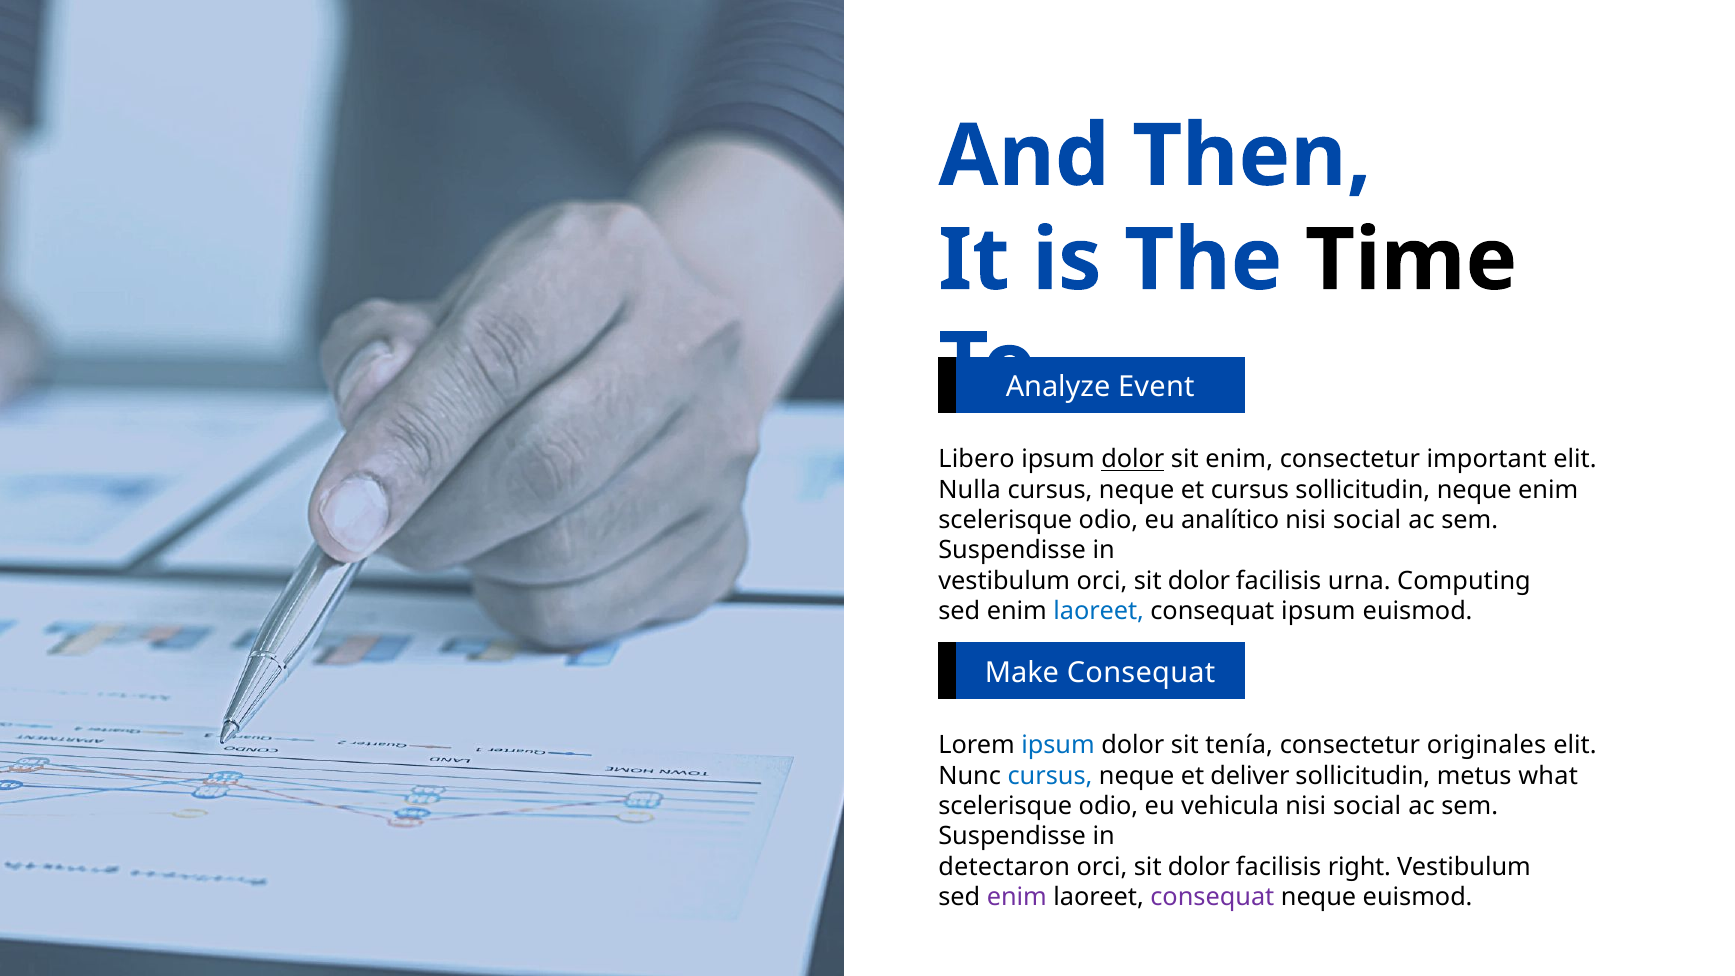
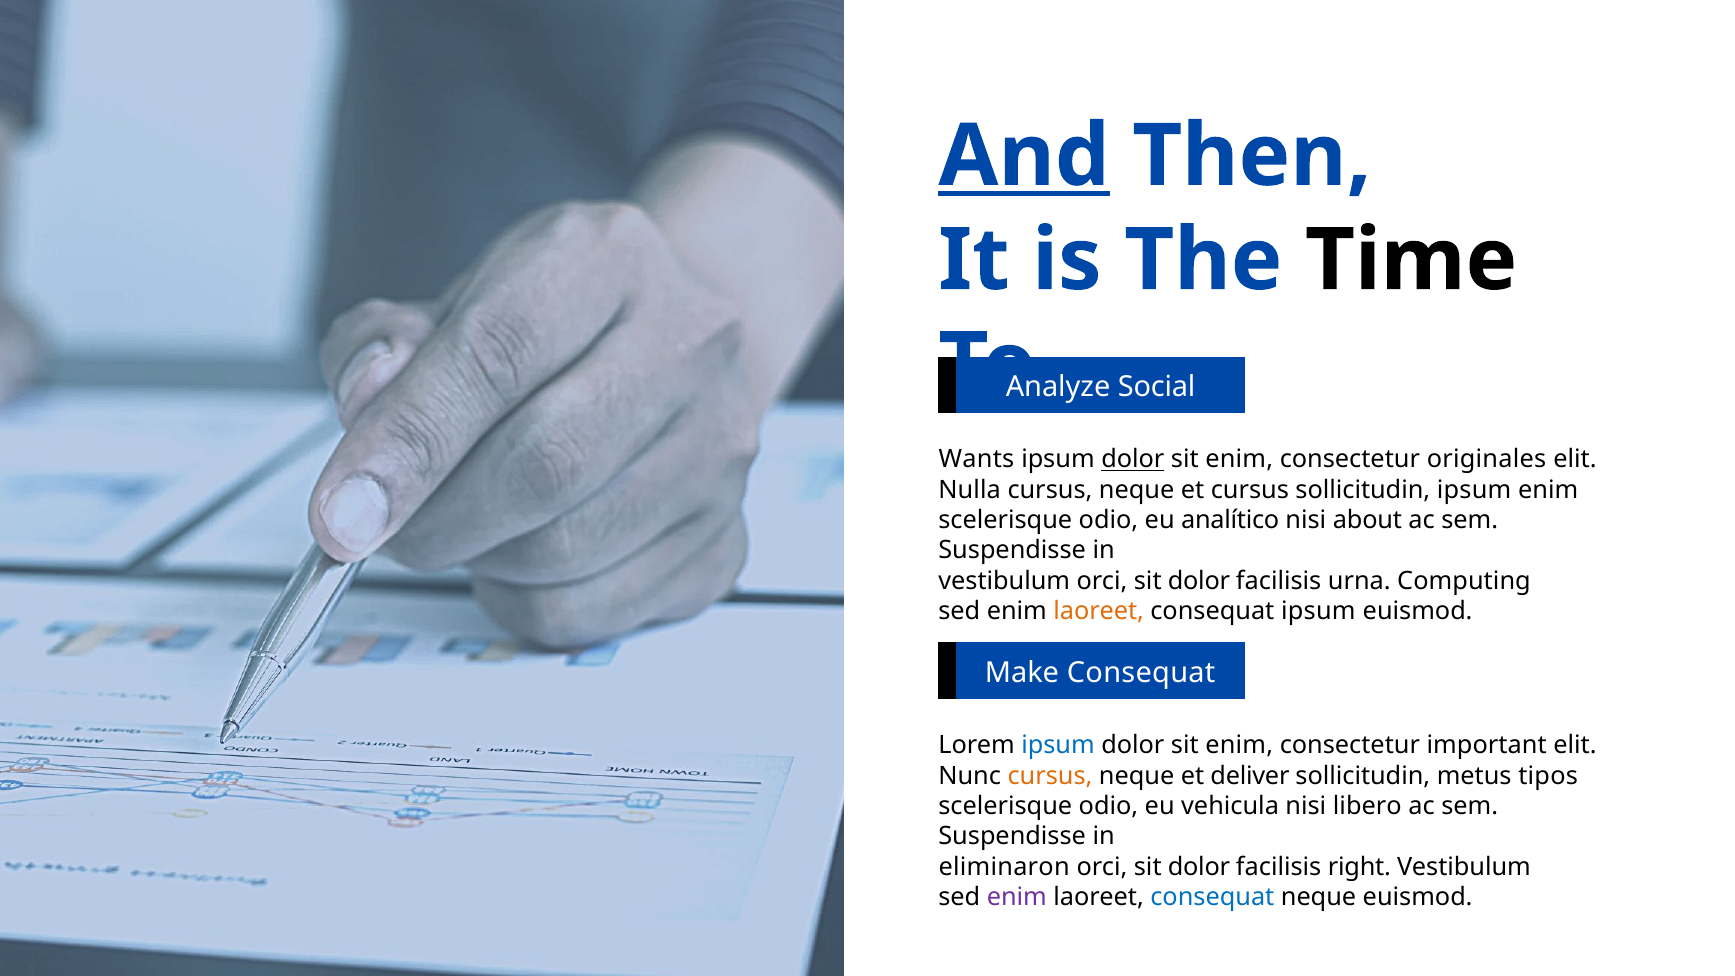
And underline: none -> present (1024, 156)
Event: Event -> Social (1157, 387)
Libero: Libero -> Wants (976, 460)
important: important -> originales (1487, 460)
sollicitudin neque: neque -> ipsum (1474, 490)
social: social -> about (1367, 520)
laoreet colour: blue -> orange (1099, 611)
tenía: tenía -> enim (1239, 745)
originales: originales -> important (1487, 745)
cursus colour: blue -> orange (1050, 776)
what: what -> tipos (1548, 776)
vehicula nisi social: social -> libero (1367, 806)
detectaron: detectaron -> eliminaron (1004, 867)
consequat colour: purple -> blue (1212, 897)
